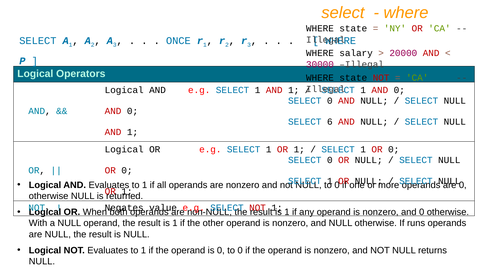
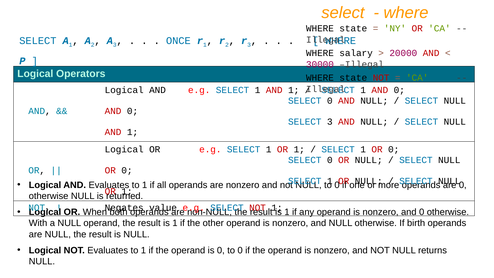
SELECT 6: 6 -> 3 (330, 122)
runs: runs -> birth (416, 223)
